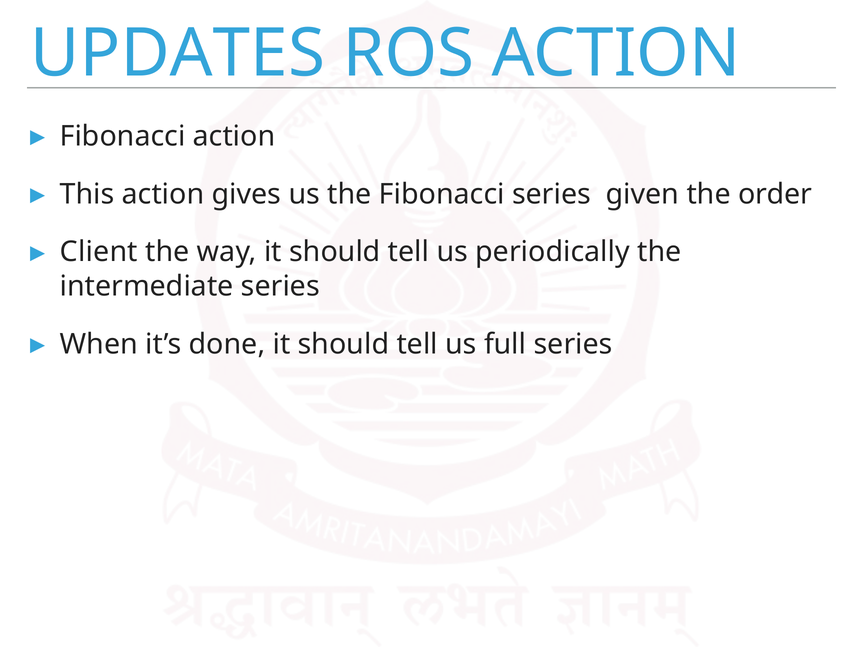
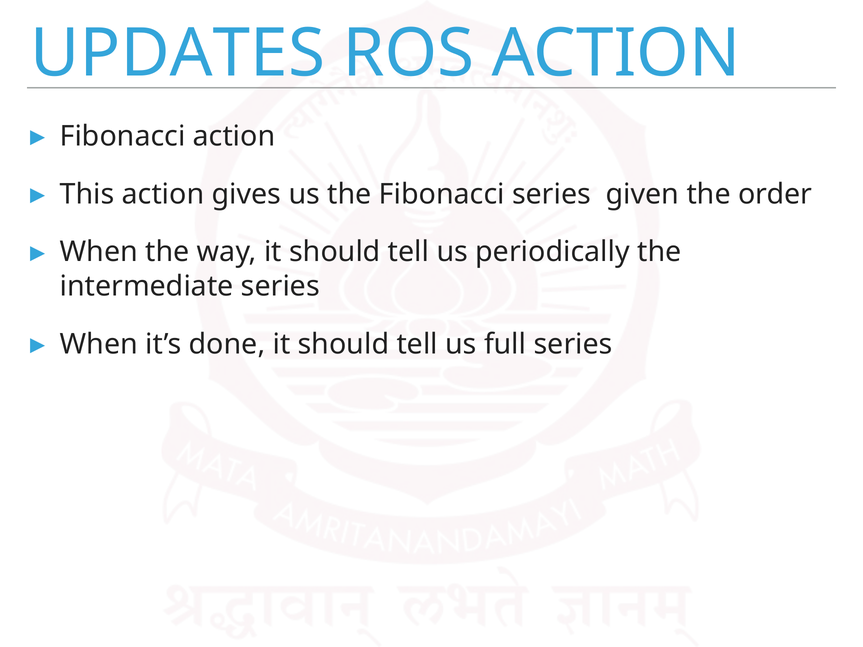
Client: Client -> When (99, 252)
